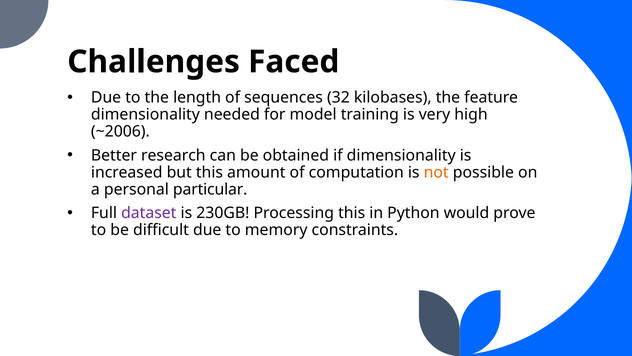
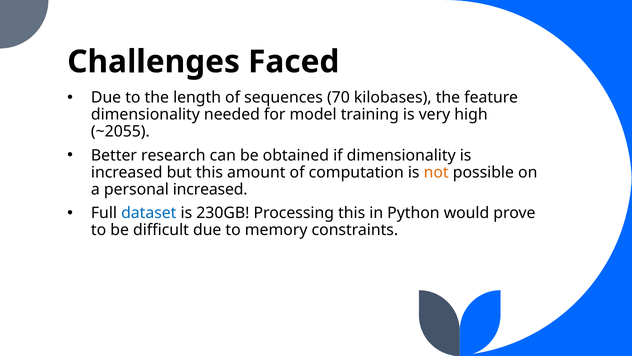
32: 32 -> 70 (338, 97)
~2006: ~2006 -> ~2055 (120, 131)
personal particular: particular -> increased (210, 189)
dataset colour: purple -> blue (149, 213)
